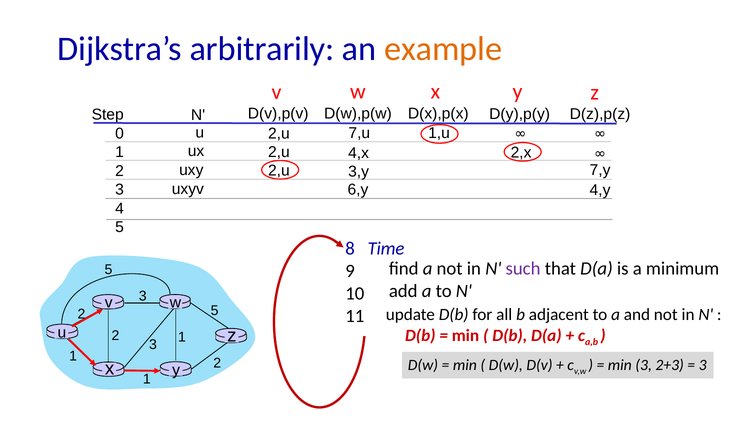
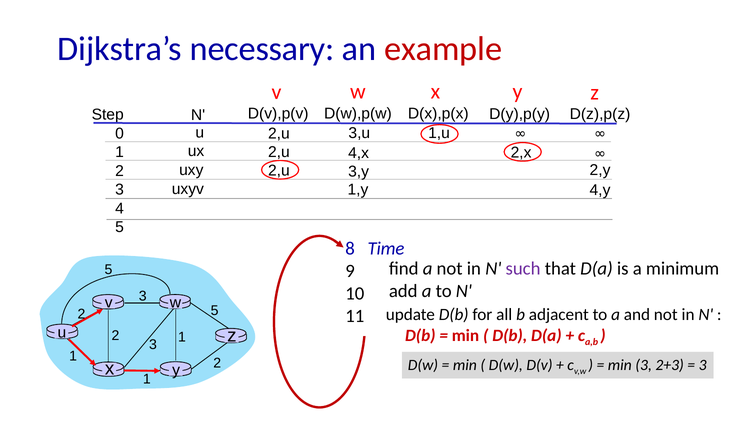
arbitrarily: arbitrarily -> necessary (262, 49)
example colour: orange -> red (443, 49)
7,u: 7,u -> 3,u (359, 133)
7,y: 7,y -> 2,y (600, 170)
6,y: 6,y -> 1,y (358, 190)
